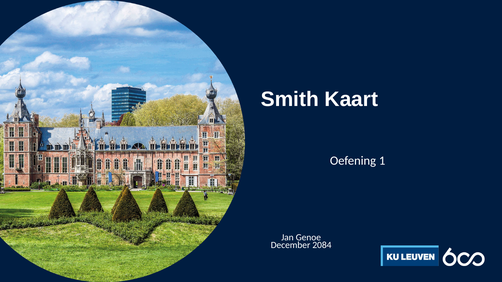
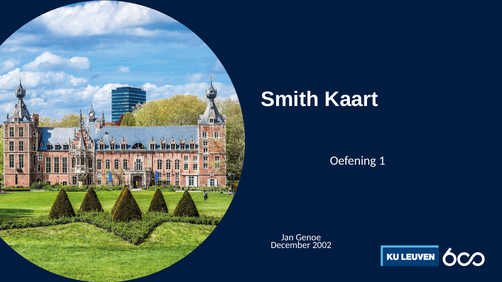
2084: 2084 -> 2002 (322, 245)
